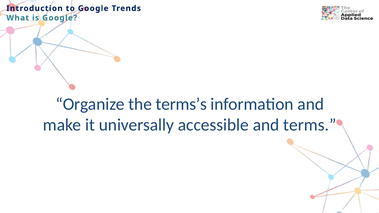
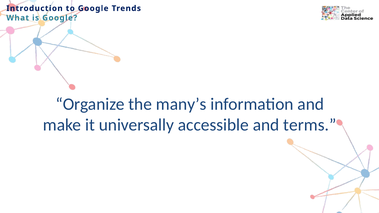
terms’s: terms’s -> many’s (181, 104)
